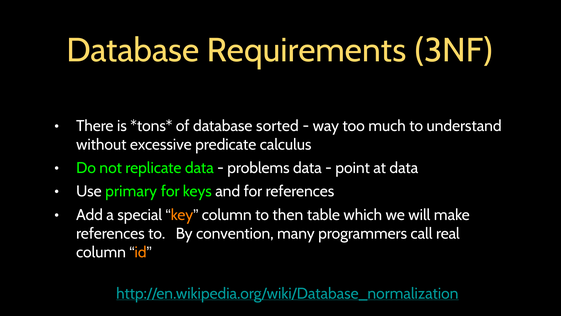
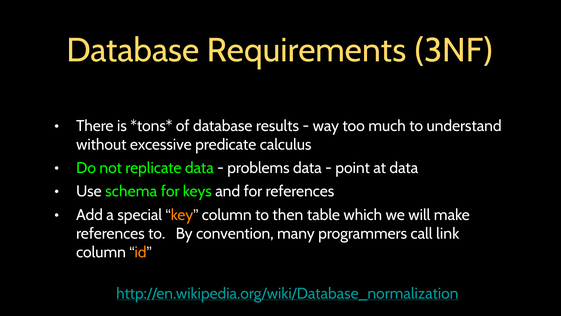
sorted: sorted -> results (277, 126)
primary: primary -> schema (131, 191)
real: real -> link (448, 233)
